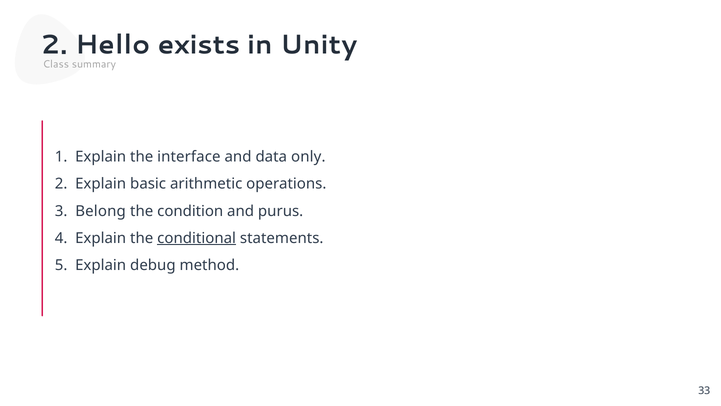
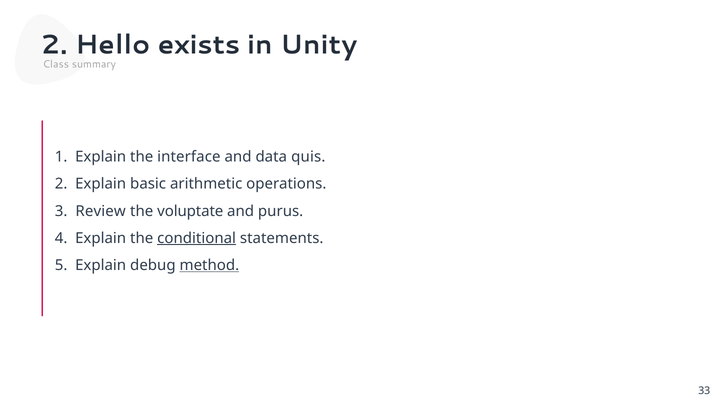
only: only -> quis (308, 157)
Belong: Belong -> Review (101, 211)
condition: condition -> voluptate (190, 211)
method underline: none -> present (209, 265)
